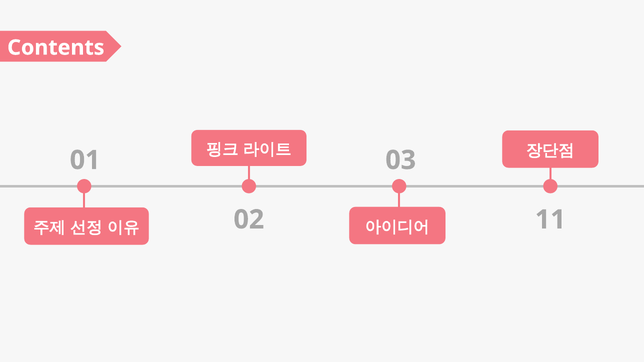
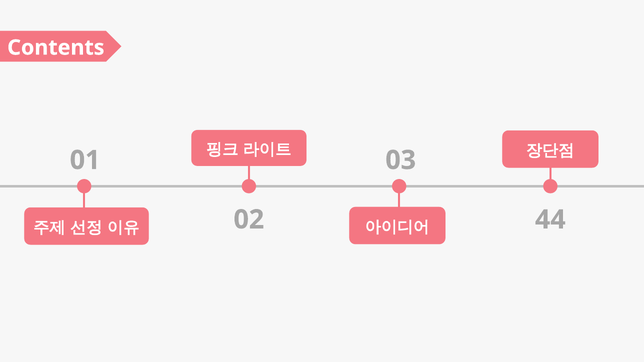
11: 11 -> 44 (550, 220)
